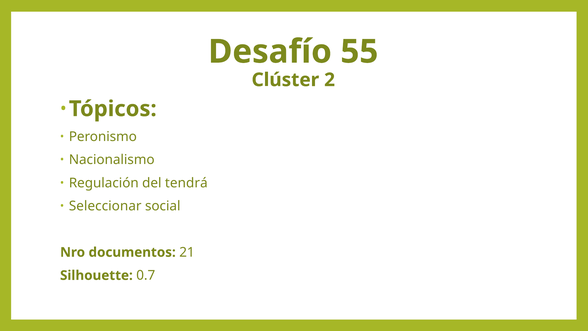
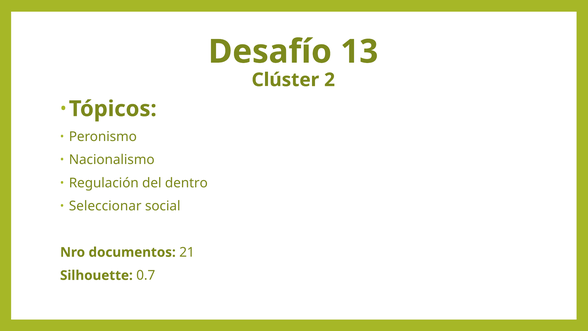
55: 55 -> 13 (359, 52)
tendrá: tendrá -> dentro (186, 183)
